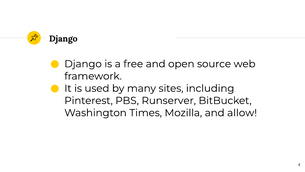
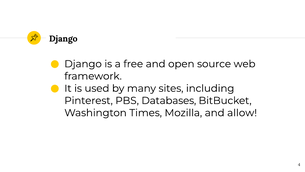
Runserver: Runserver -> Databases (169, 100)
